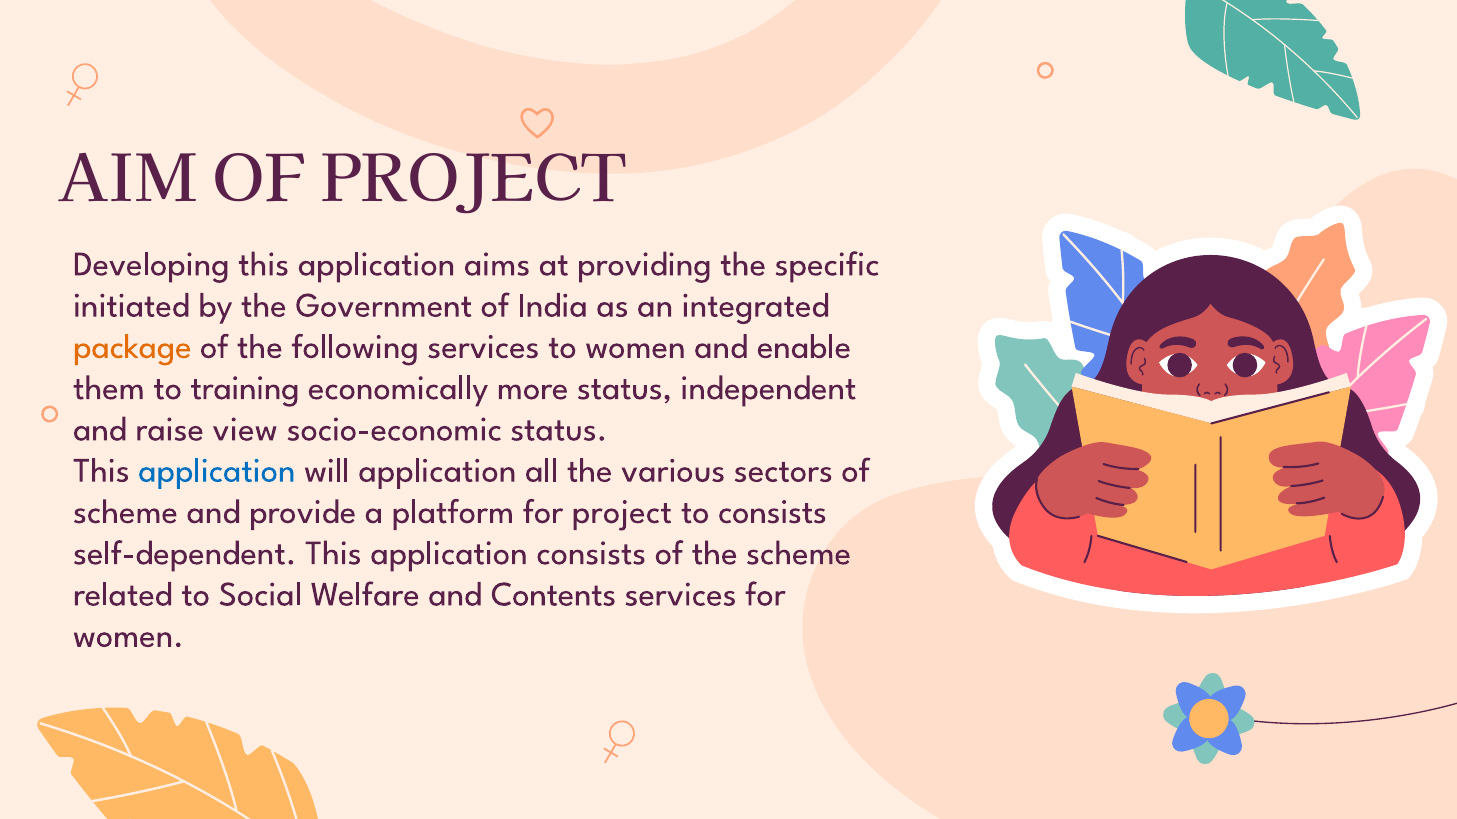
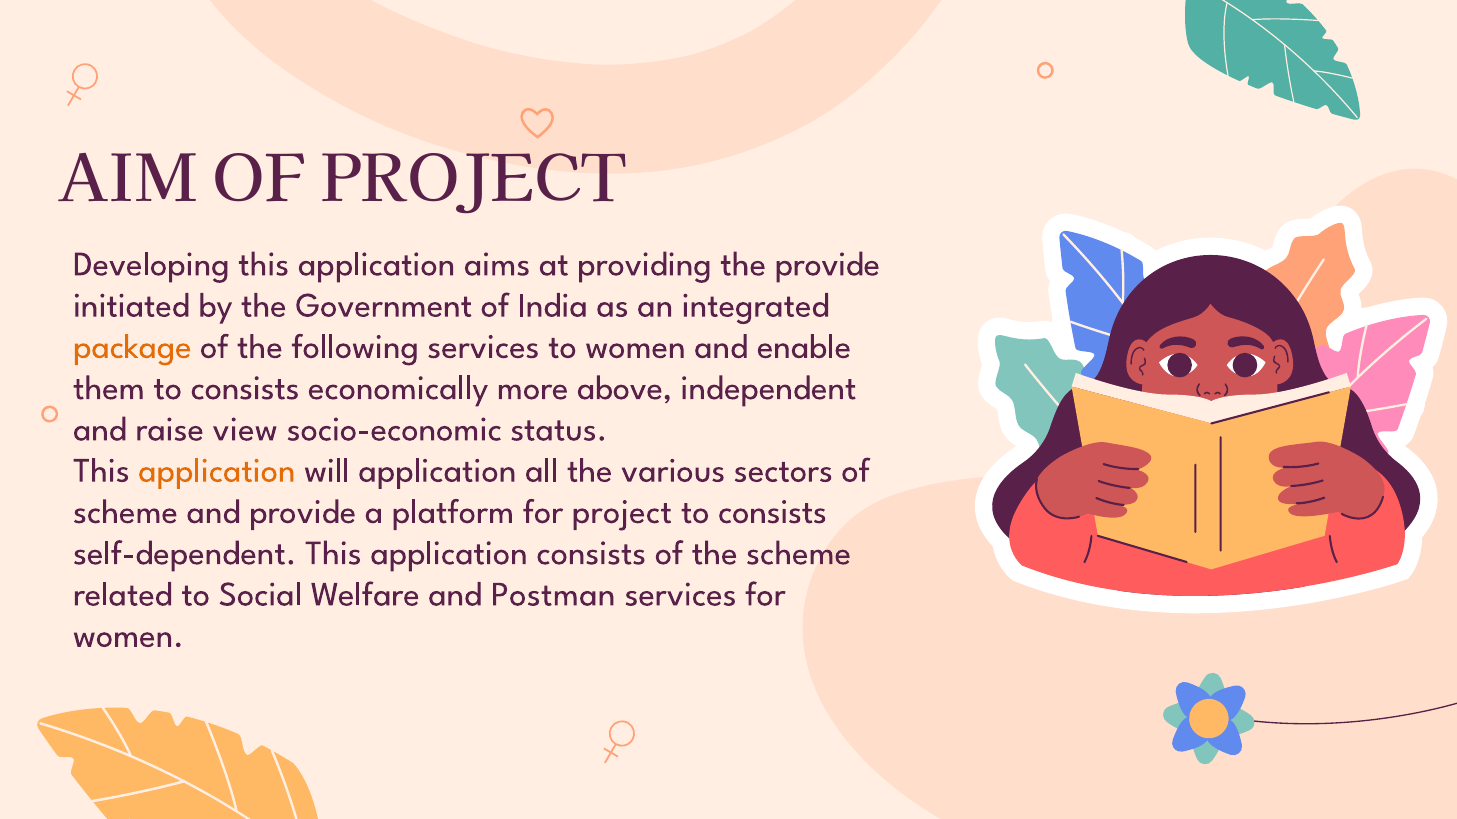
the specific: specific -> provide (827, 264)
them to training: training -> consists (245, 388)
more status: status -> above (625, 388)
application colour: blue -> orange (217, 471)
Contents: Contents -> Postman (553, 595)
